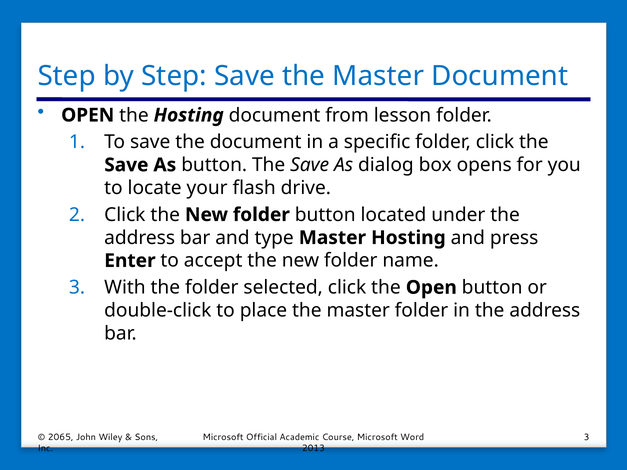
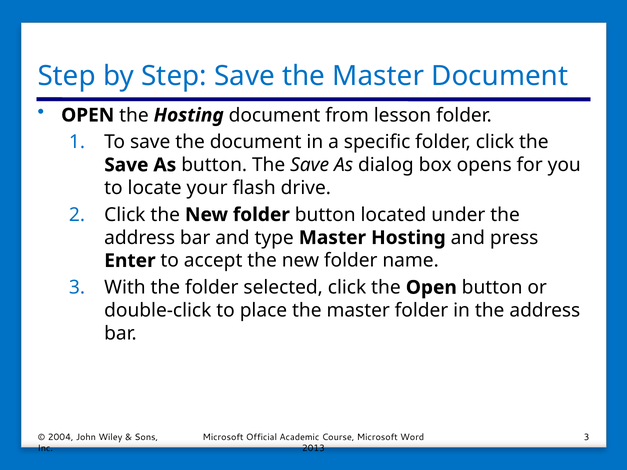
2065: 2065 -> 2004 (61, 437)
